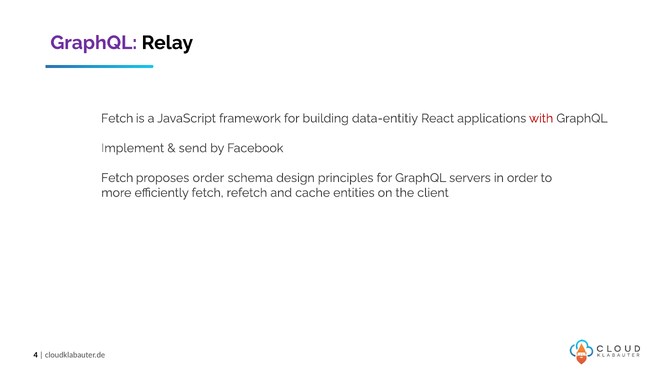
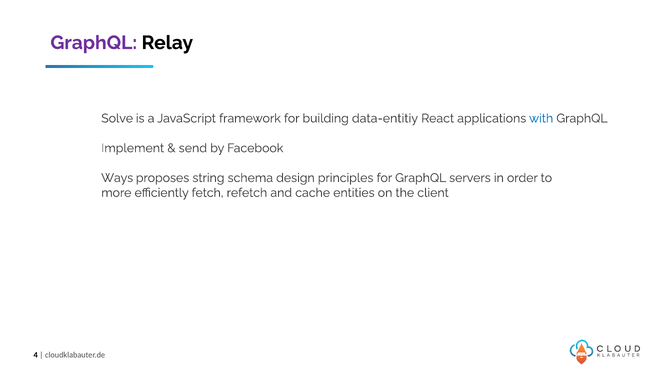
Fetch: Fetch -> Solve (117, 118)
with colour: red -> blue (541, 118)
Fetch: Fetch -> Ways (117, 178)
proposes order: order -> string (208, 178)
